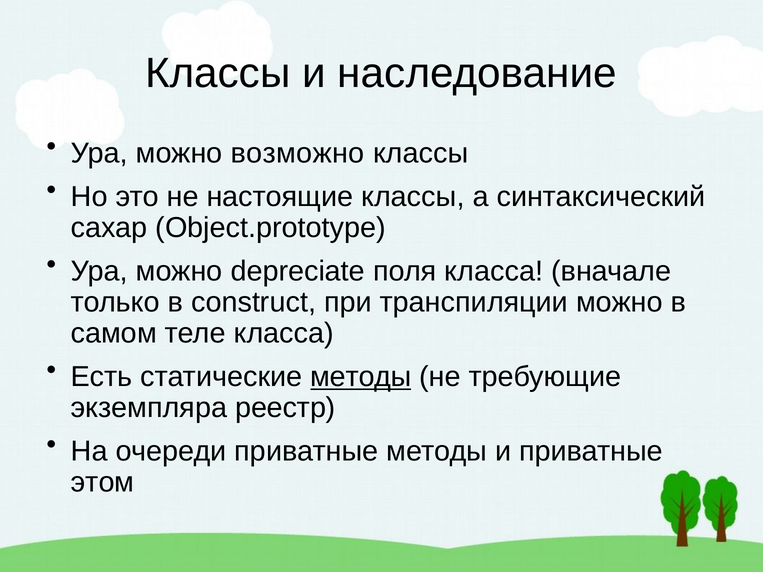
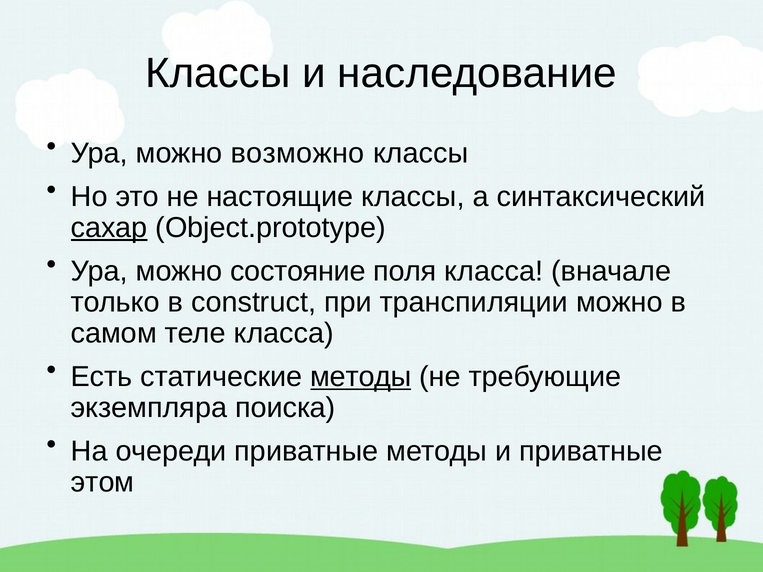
сахар underline: none -> present (109, 228)
depreciate: depreciate -> состояние (298, 271)
реестр: реестр -> поиска (285, 408)
